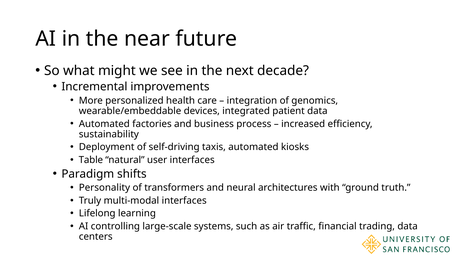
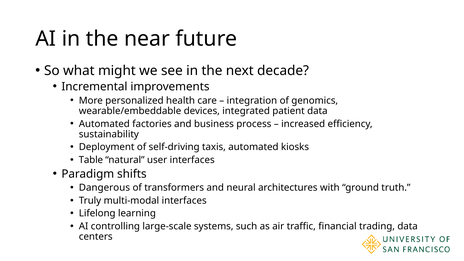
Personality: Personality -> Dangerous (104, 188)
